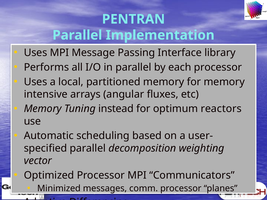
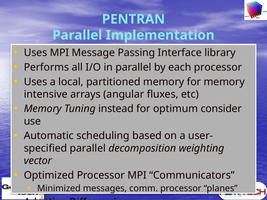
reactors: reactors -> consider (221, 109)
